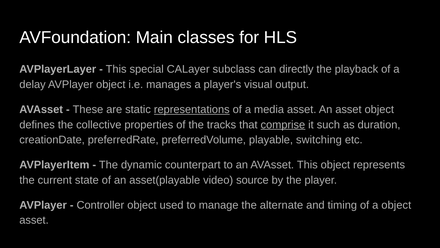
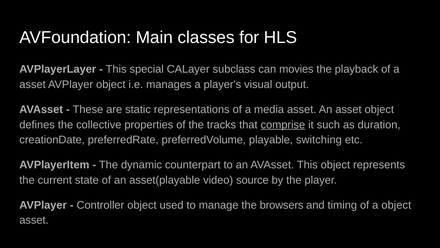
directly: directly -> movies (296, 69)
delay: delay -> asset (33, 84)
representations underline: present -> none (192, 109)
alternate: alternate -> browsers (282, 205)
